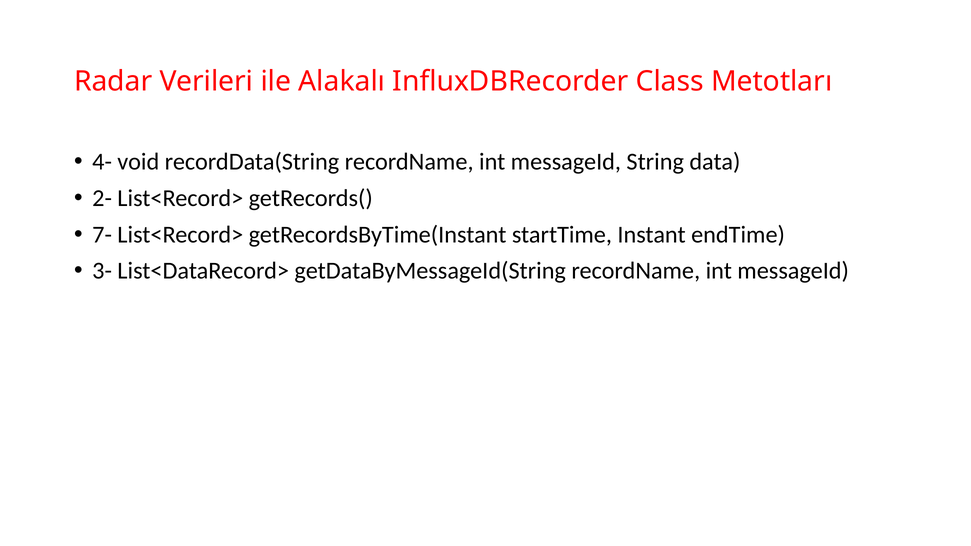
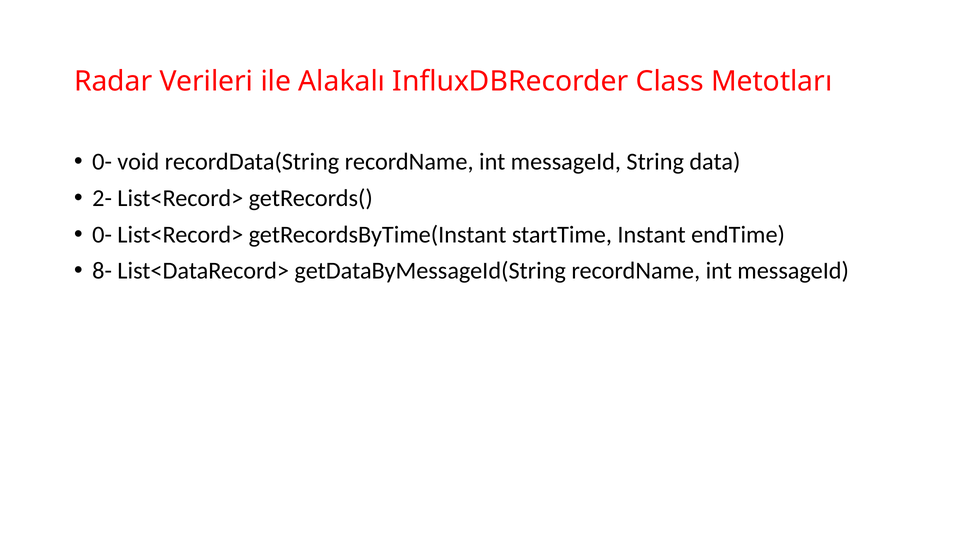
4-: 4- -> 0- (102, 162)
7-: 7- -> 0- (102, 235)
3-: 3- -> 8- (102, 271)
